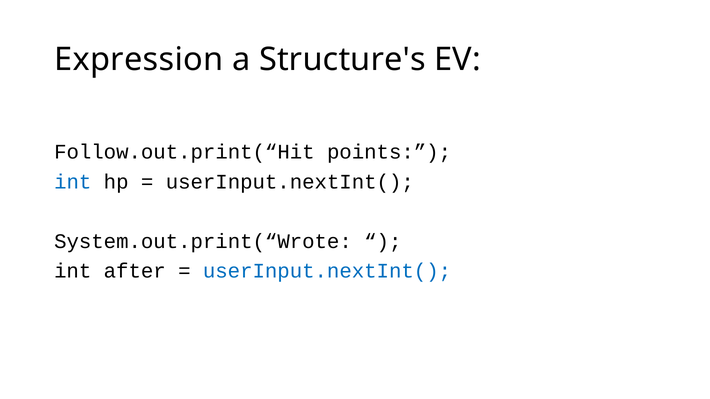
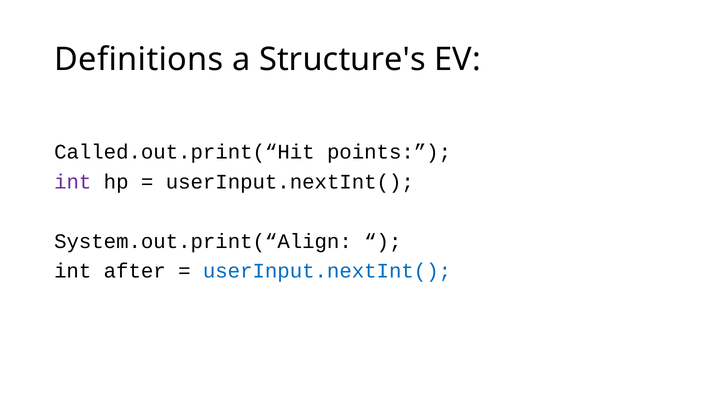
Expression: Expression -> Definitions (139, 60)
Follow.out.print(“Hit: Follow.out.print(“Hit -> Called.out.print(“Hit (184, 152)
int colour: blue -> purple (73, 182)
System.out.print(“Wrote: System.out.print(“Wrote -> System.out.print(“Align (203, 242)
